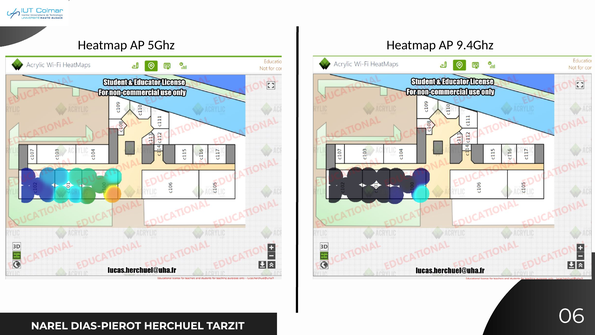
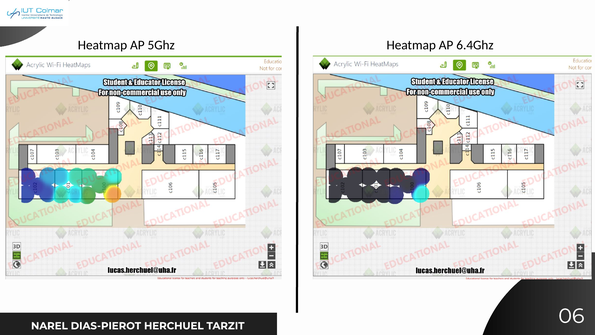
9.4Ghz: 9.4Ghz -> 6.4Ghz (475, 45)
